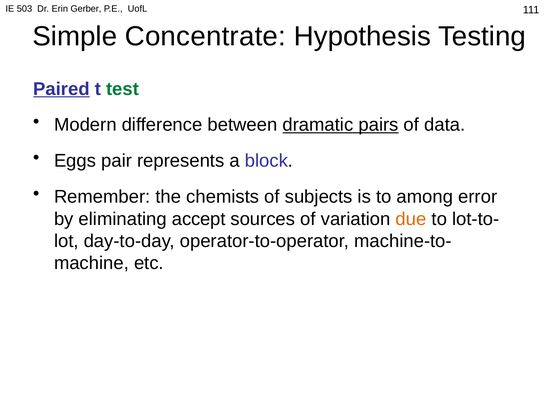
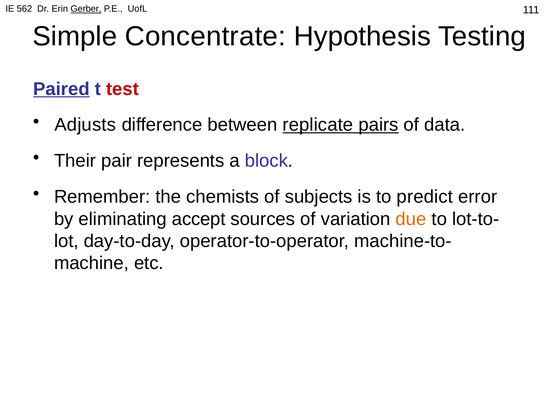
503: 503 -> 562 (24, 9)
Gerber underline: none -> present (86, 9)
test colour: green -> red (122, 89)
Modern: Modern -> Adjusts (85, 125)
dramatic: dramatic -> replicate (318, 125)
Eggs: Eggs -> Their (75, 161)
among: among -> predict (425, 197)
